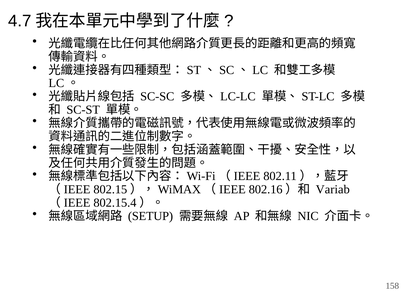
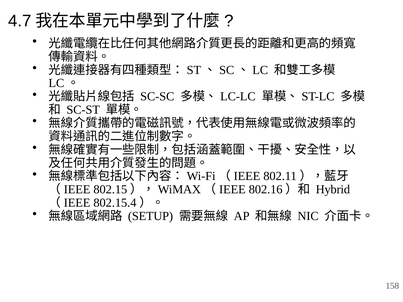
Variab: Variab -> Hybrid (333, 190)
